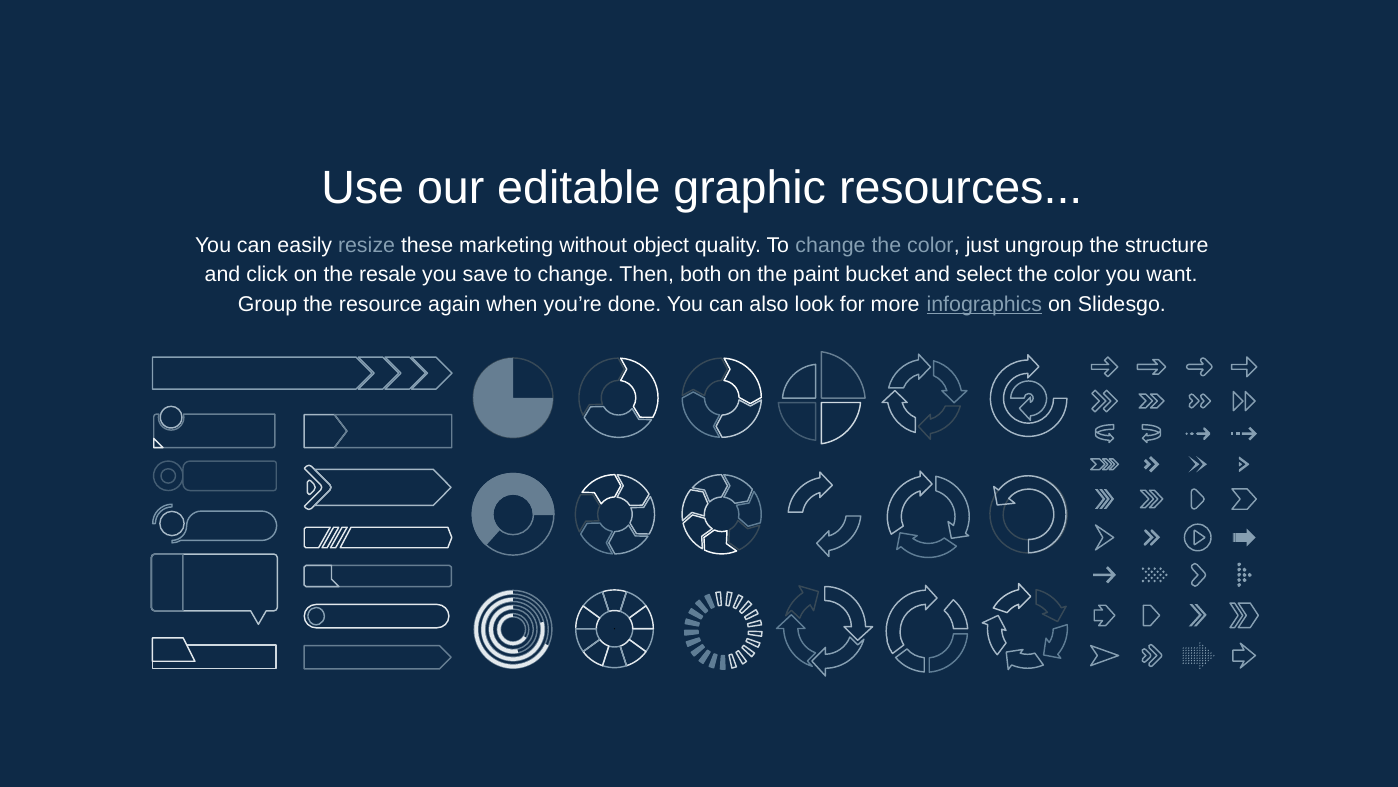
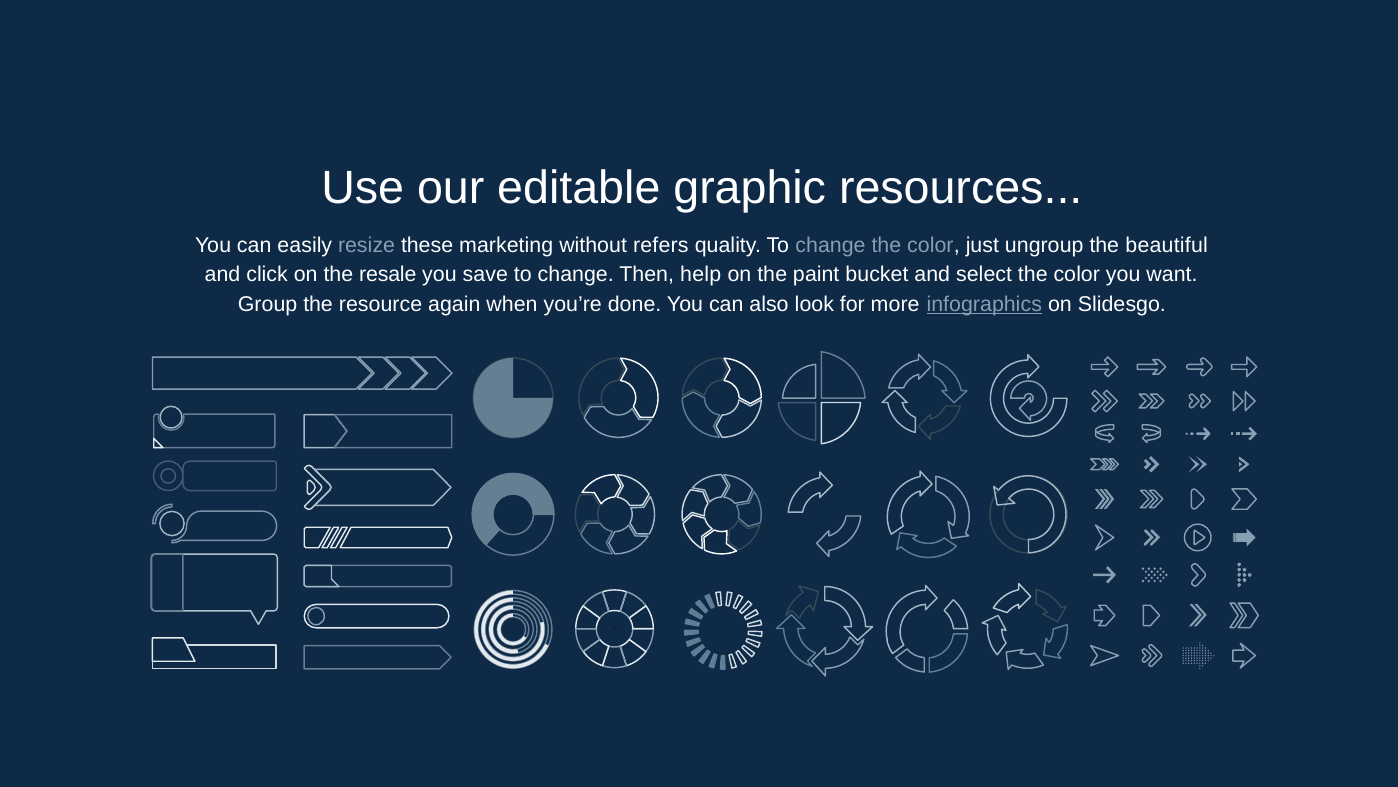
object: object -> refers (661, 245)
structure: structure -> beautiful (1167, 245)
both: both -> help (701, 275)
